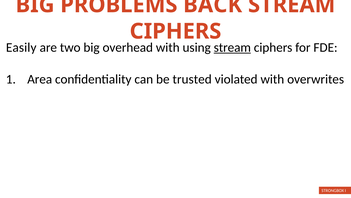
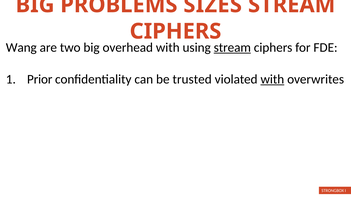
BACK: BACK -> SIZES (213, 5)
Easily: Easily -> Wang (21, 47)
Area: Area -> Prior (40, 79)
with underline: none -> present (272, 79)
